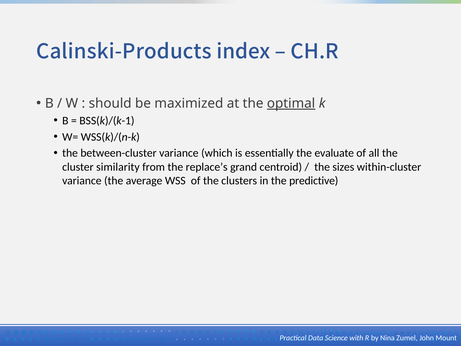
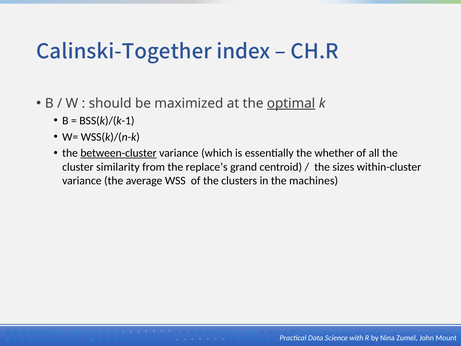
Calinski-Products: Calinski-Products -> Calinski-Together (124, 52)
between-cluster underline: none -> present (119, 153)
evaluate: evaluate -> whether (334, 153)
predictive: predictive -> machines (314, 181)
